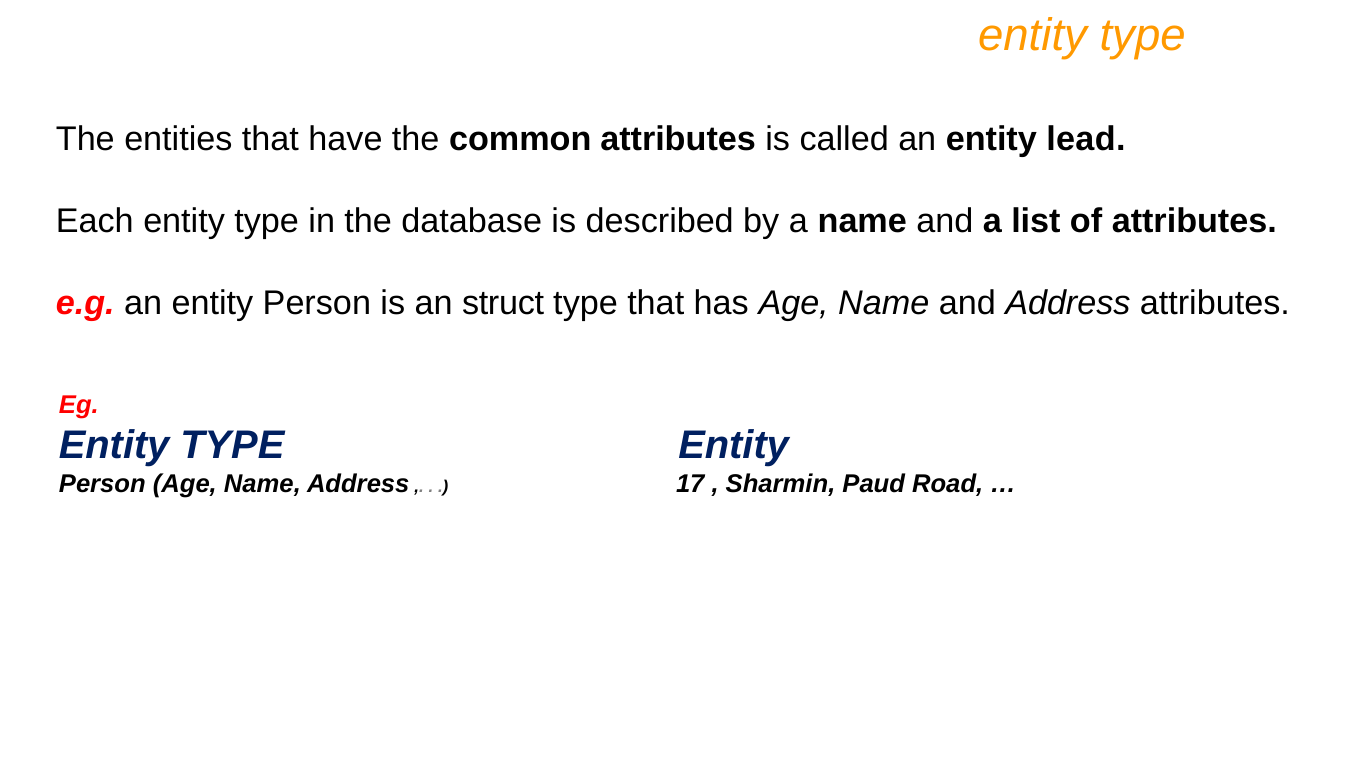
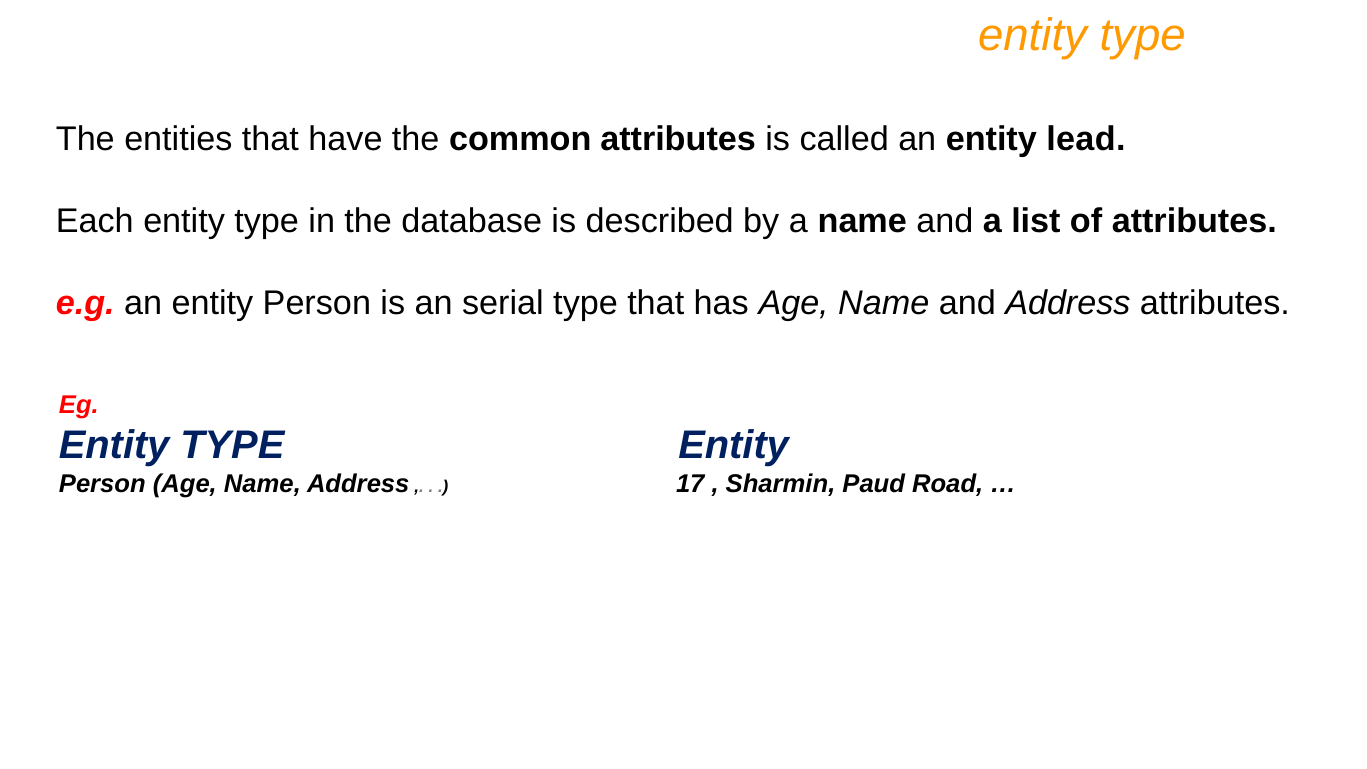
struct: struct -> serial (503, 303)
